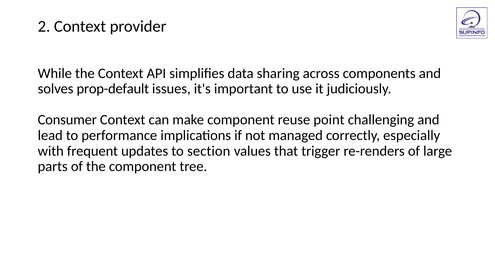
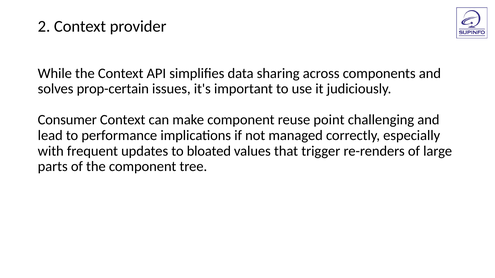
prop-default: prop-default -> prop-certain (113, 89)
section: section -> bloated (209, 151)
